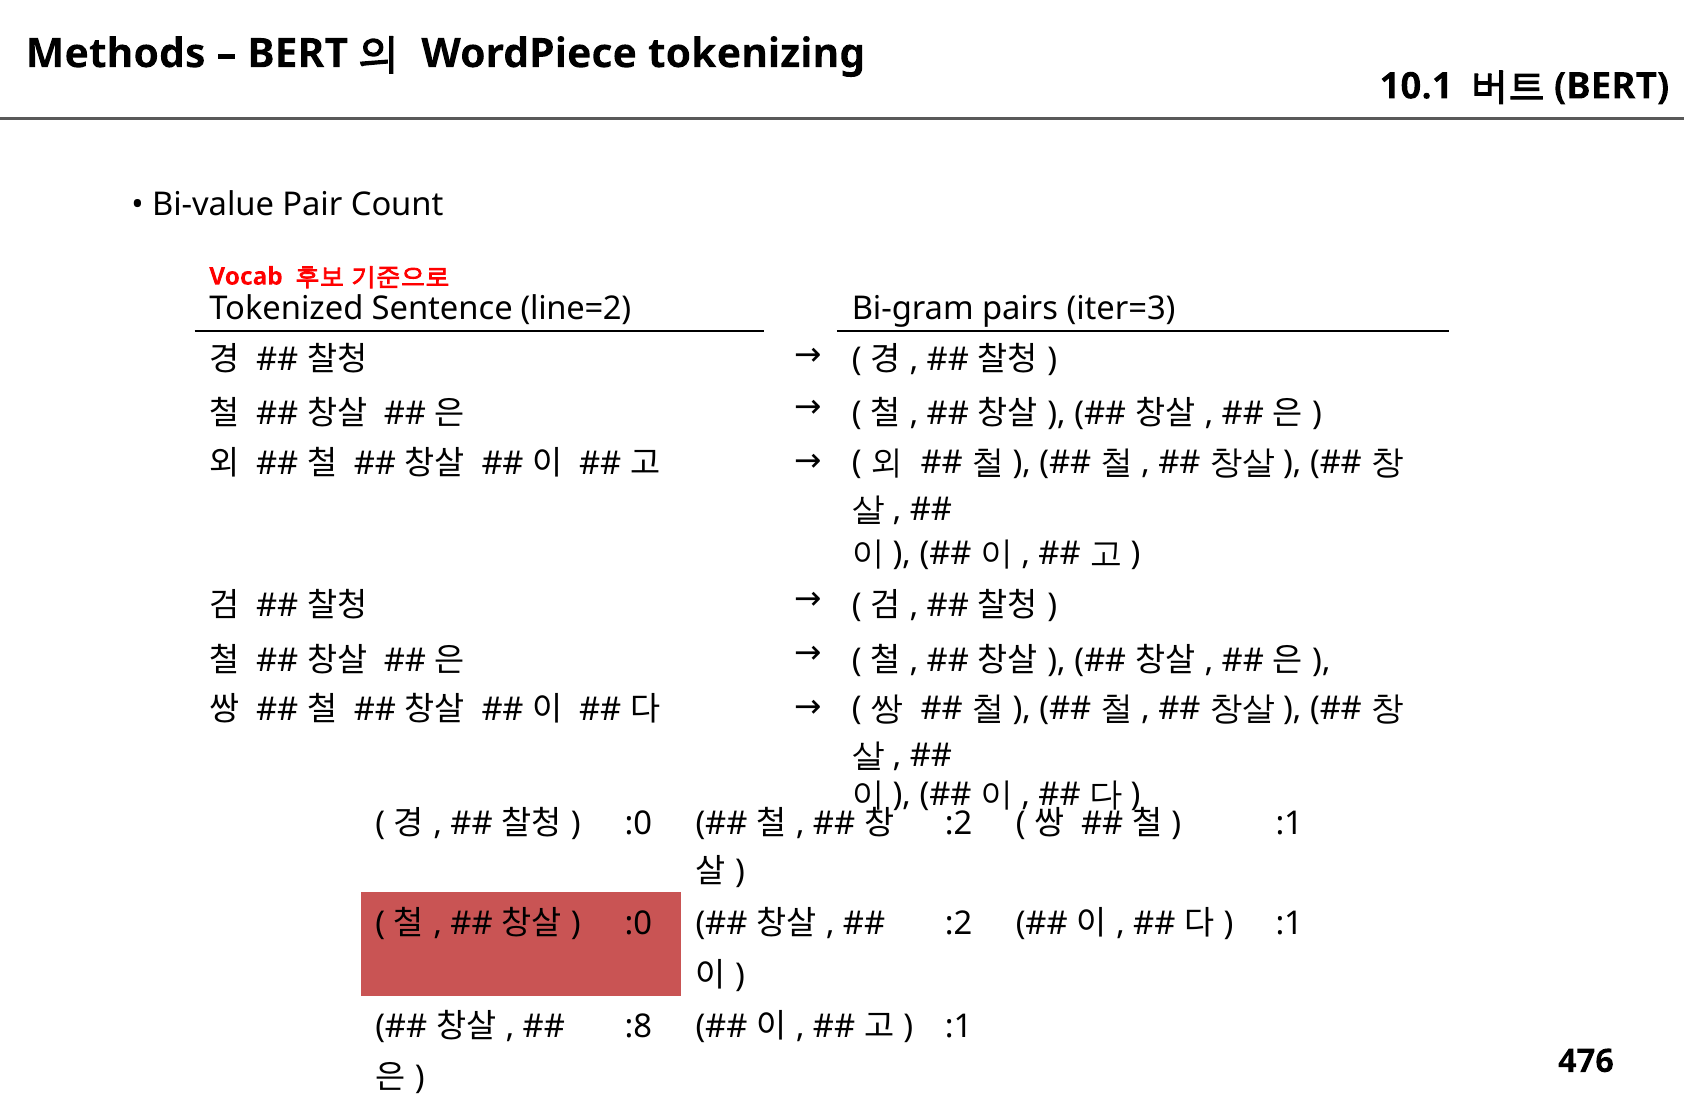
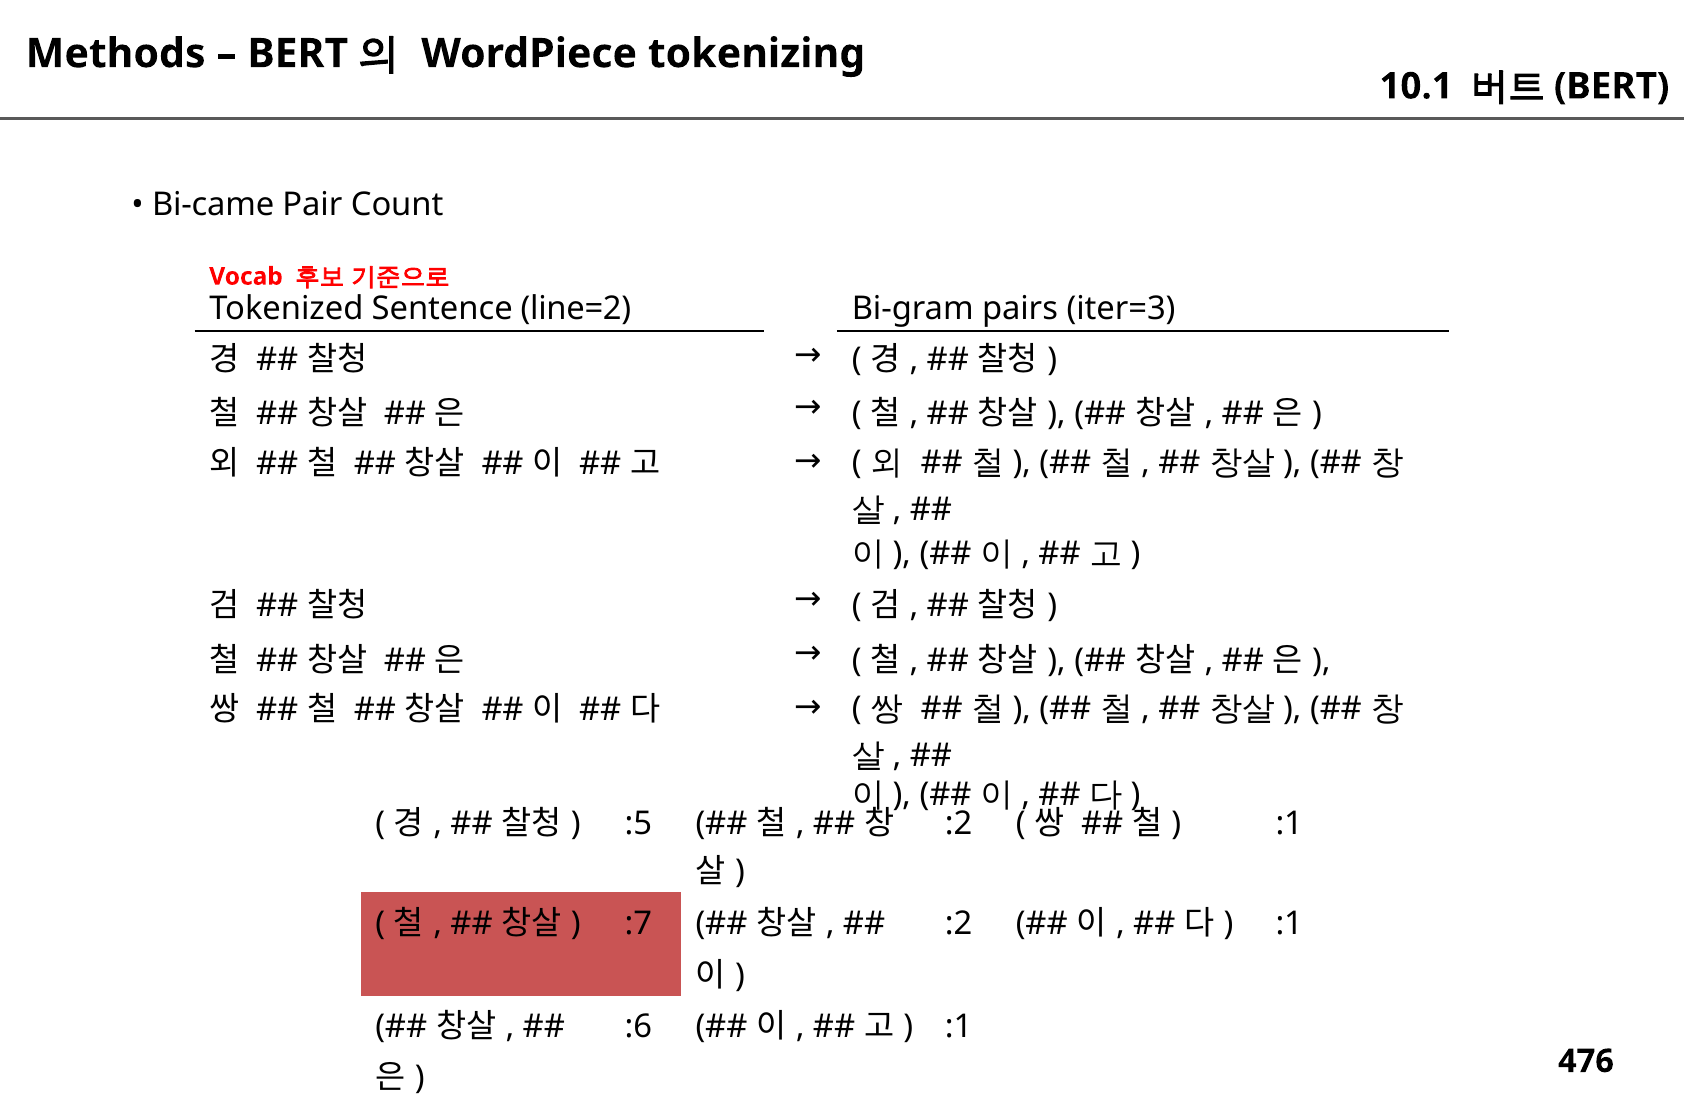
Bi-value: Bi-value -> Bi-came (213, 204)
:0: :0 -> :5 (638, 823)
:0: :0 -> :7 (638, 924)
:8: :8 -> :6 (638, 1026)
